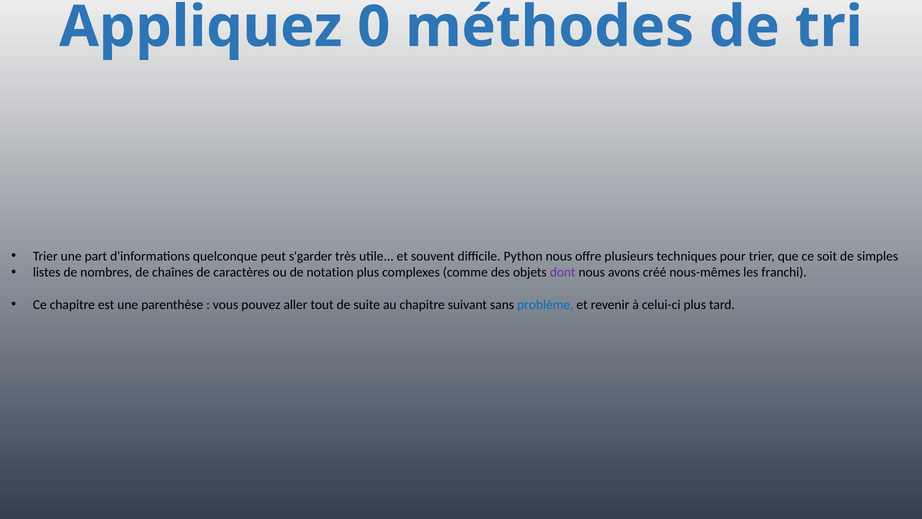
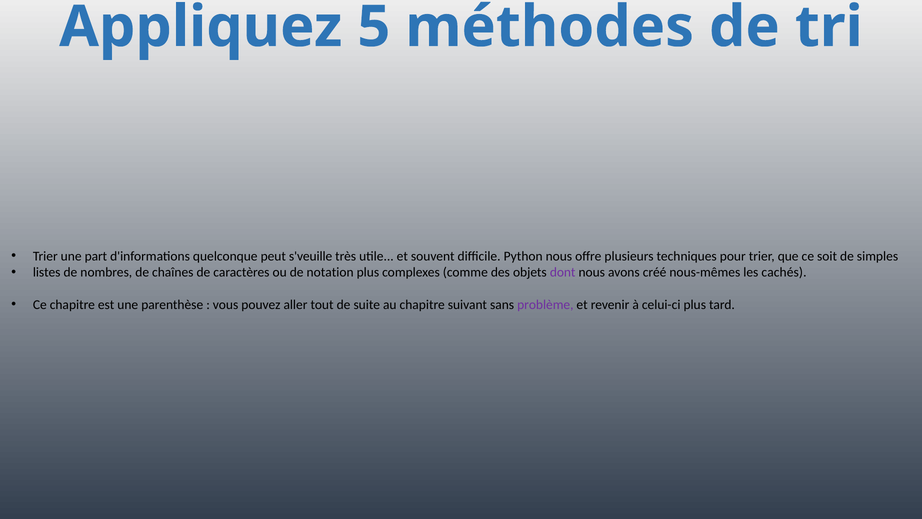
0: 0 -> 5 (374, 27)
s'garder: s'garder -> s'veuille (311, 256)
franchi: franchi -> cachés (784, 272)
problème colour: blue -> purple (545, 304)
